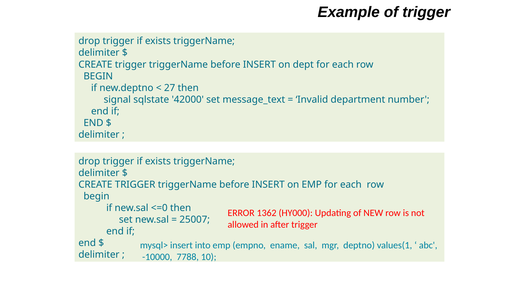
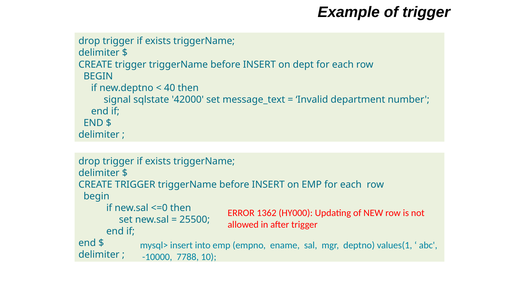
27: 27 -> 40 (170, 88)
25007: 25007 -> 25500 (195, 220)
